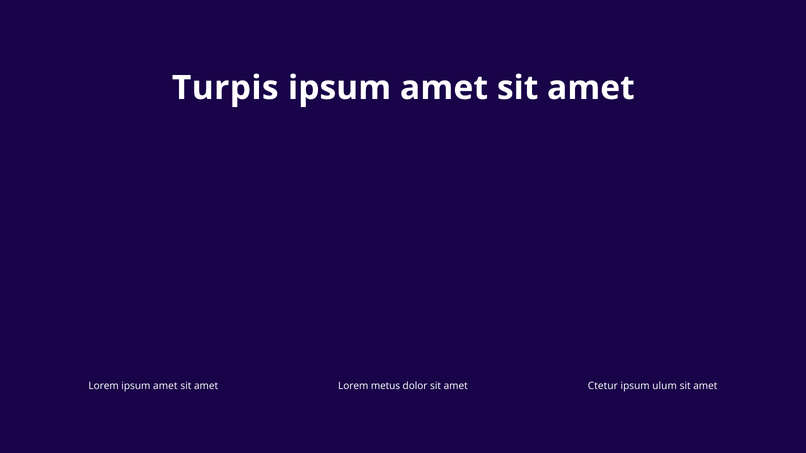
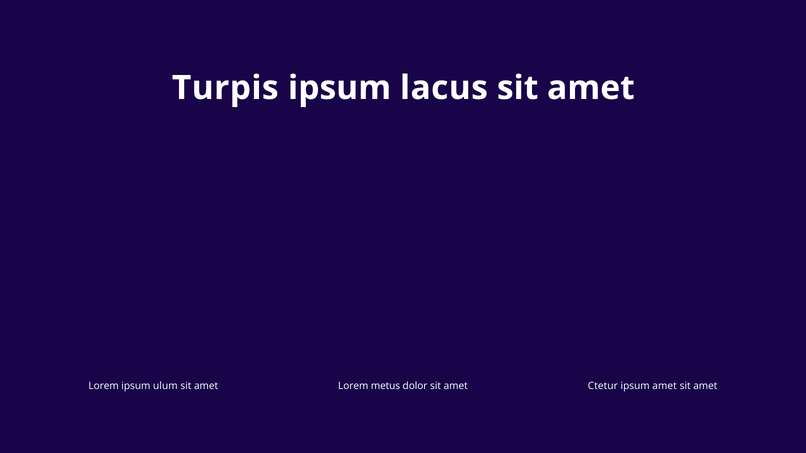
amet: amet -> lacus (444, 88)
Lorem ipsum amet: amet -> ulum (165, 386)
ipsum ulum: ulum -> amet (665, 386)
